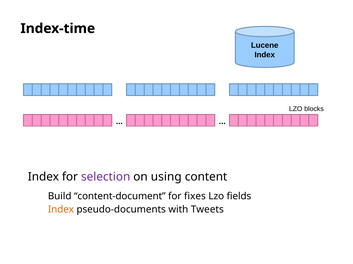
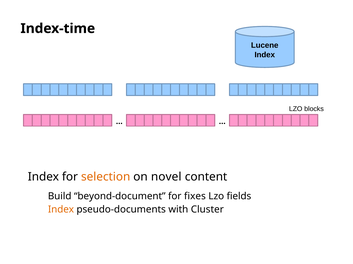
selection colour: purple -> orange (106, 177)
using: using -> novel (166, 177)
content-document: content-document -> beyond-document (120, 197)
Tweets: Tweets -> Cluster (207, 210)
